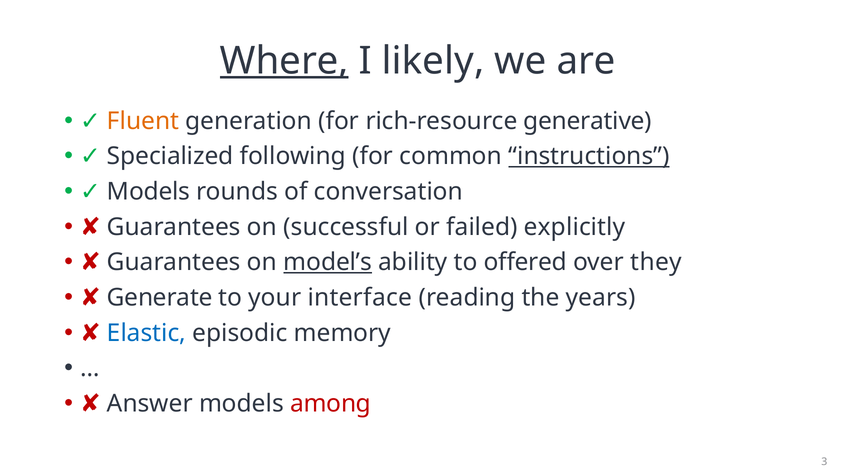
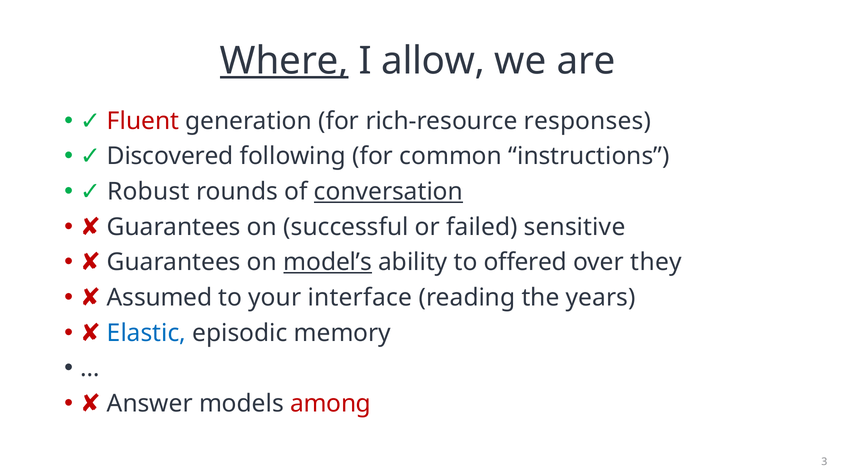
likely: likely -> allow (433, 61)
Fluent colour: orange -> red (143, 121)
generative: generative -> responses (587, 121)
Specialized: Specialized -> Discovered (170, 156)
instructions underline: present -> none (589, 156)
Models: Models -> Robust (148, 192)
conversation underline: none -> present (388, 192)
explicitly: explicitly -> sensitive (575, 227)
Generate: Generate -> Assumed (160, 298)
